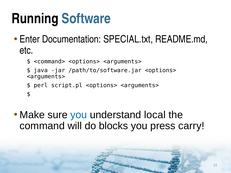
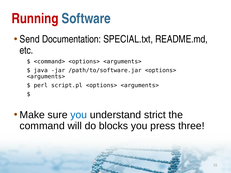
Running colour: black -> red (35, 19)
Enter: Enter -> Send (30, 39)
local: local -> strict (155, 115)
carry: carry -> three (191, 126)
